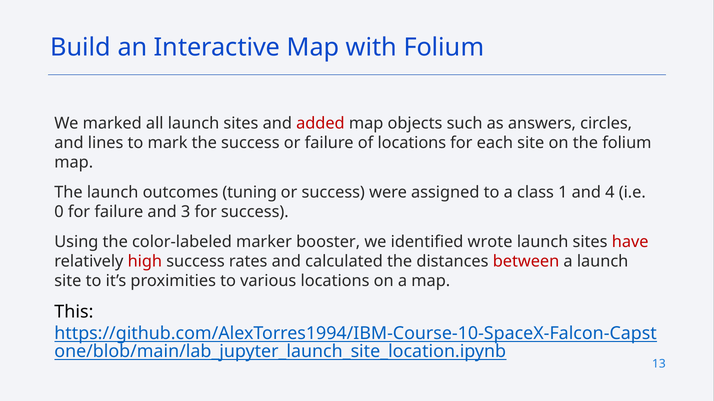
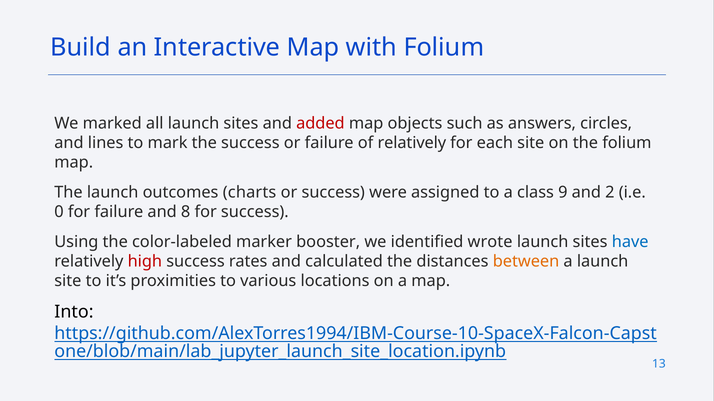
of locations: locations -> relatively (412, 143)
tuning: tuning -> charts (250, 193)
1: 1 -> 9 (563, 193)
4: 4 -> 2 (610, 193)
3: 3 -> 8 (186, 212)
have colour: red -> blue (630, 242)
between colour: red -> orange (526, 262)
This: This -> Into (74, 312)
